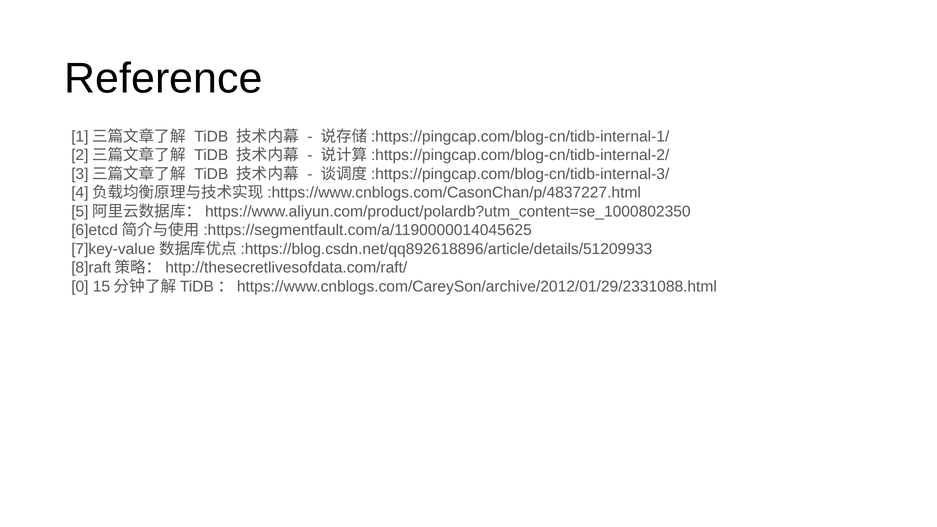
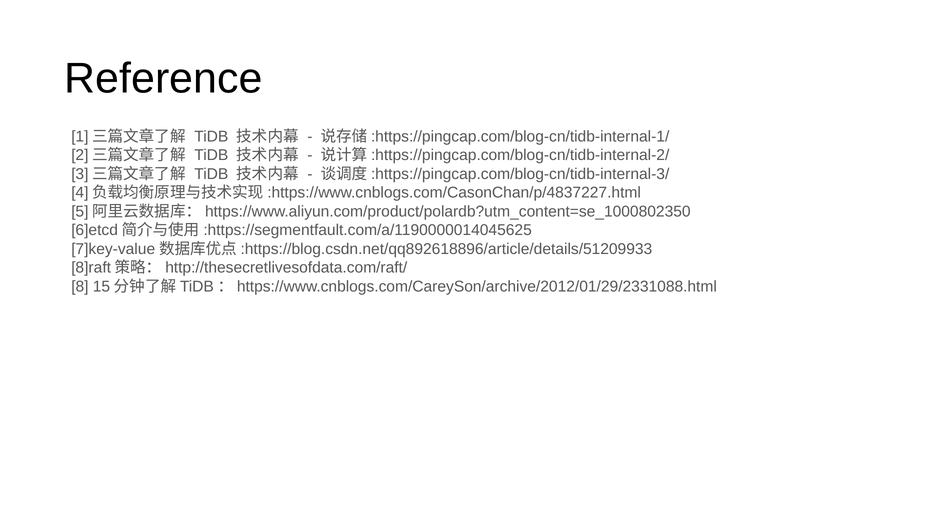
0: 0 -> 8 (80, 286)
